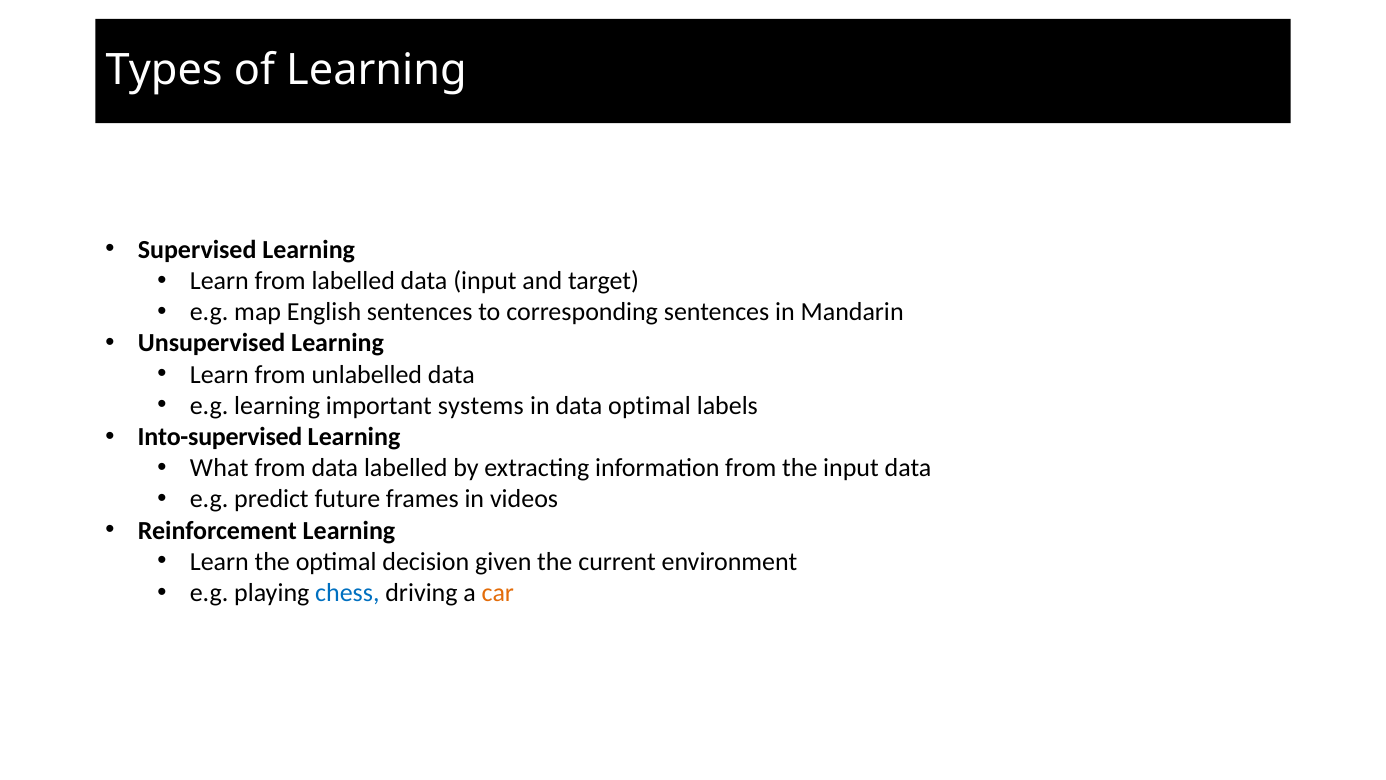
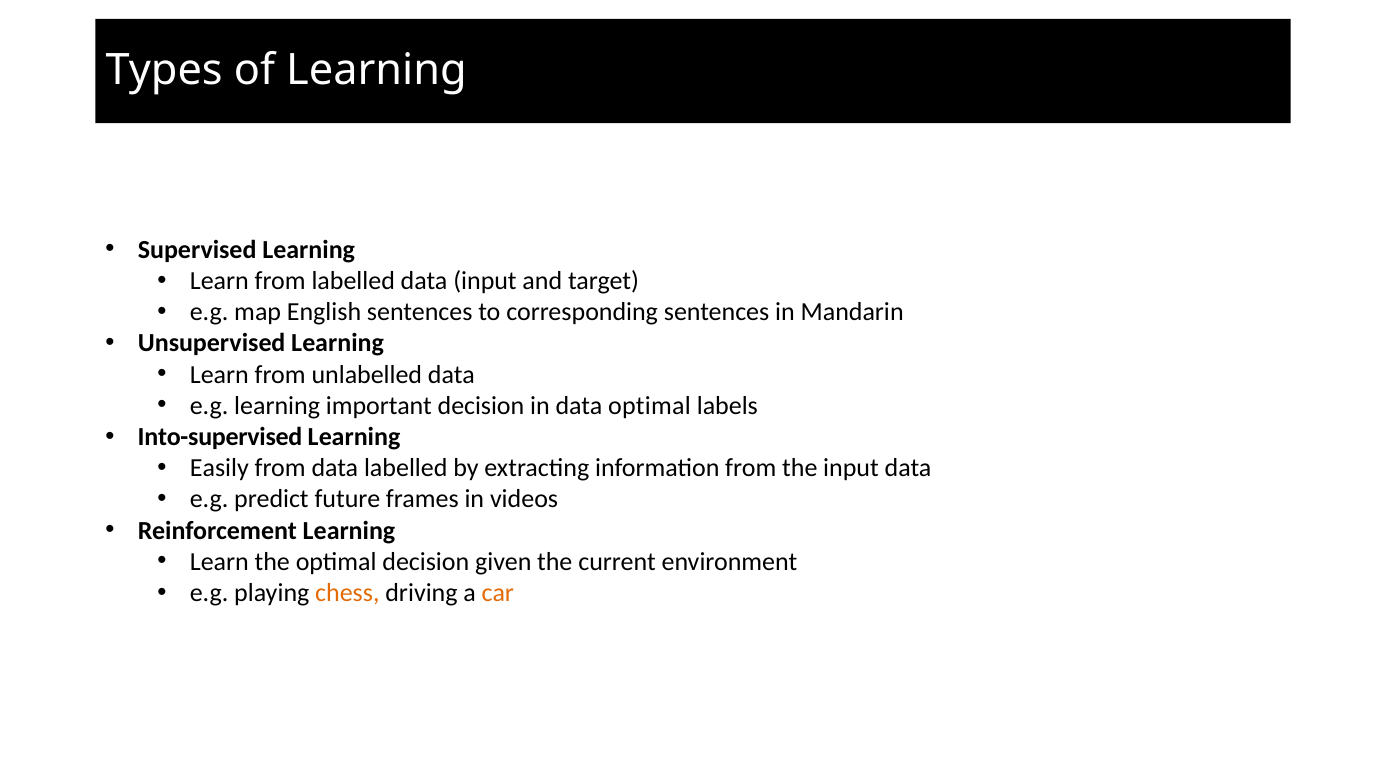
important systems: systems -> decision (481, 406)
What: What -> Easily (219, 468)
chess colour: blue -> orange (347, 593)
